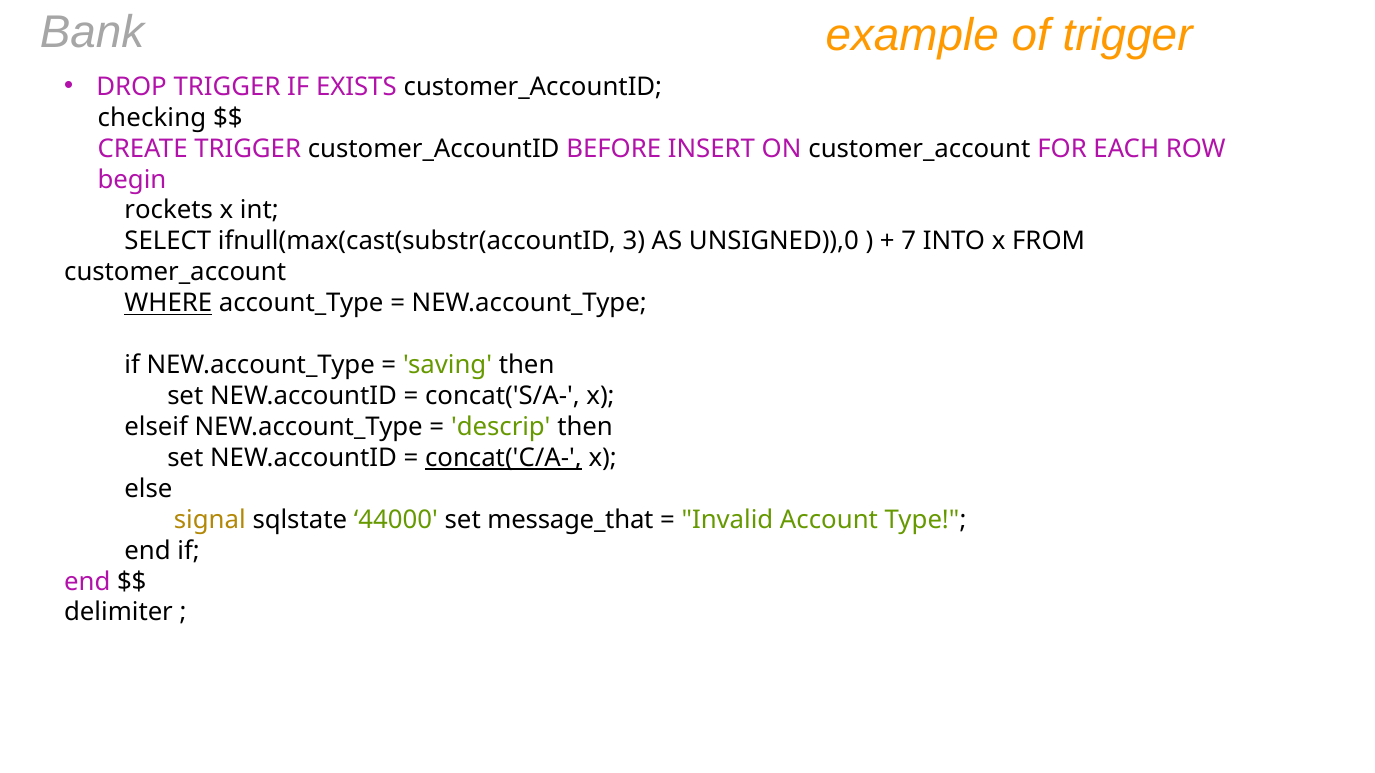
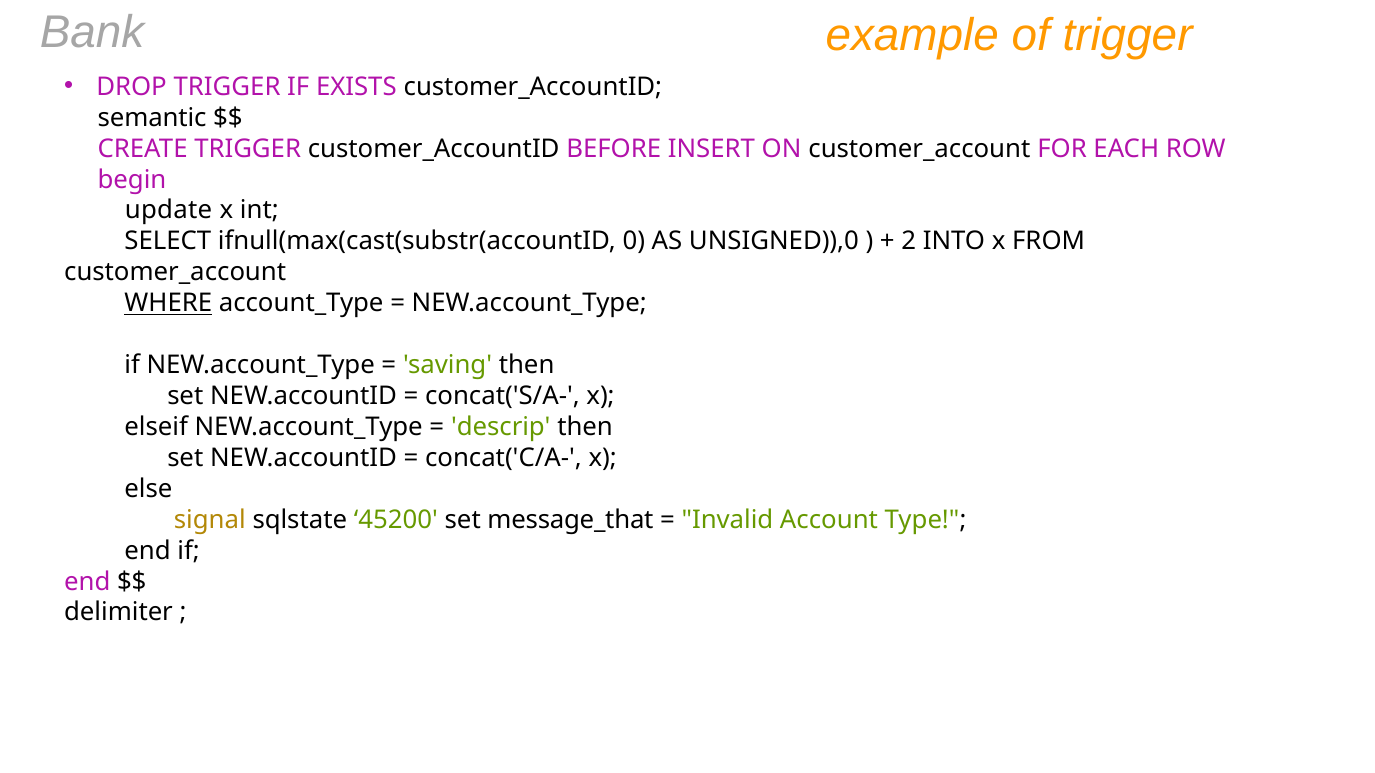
checking: checking -> semantic (152, 118)
rockets: rockets -> update (169, 211)
3: 3 -> 0 (634, 242)
7: 7 -> 2 (909, 242)
concat('C/A- underline: present -> none (503, 458)
44000: 44000 -> 45200 (396, 520)
